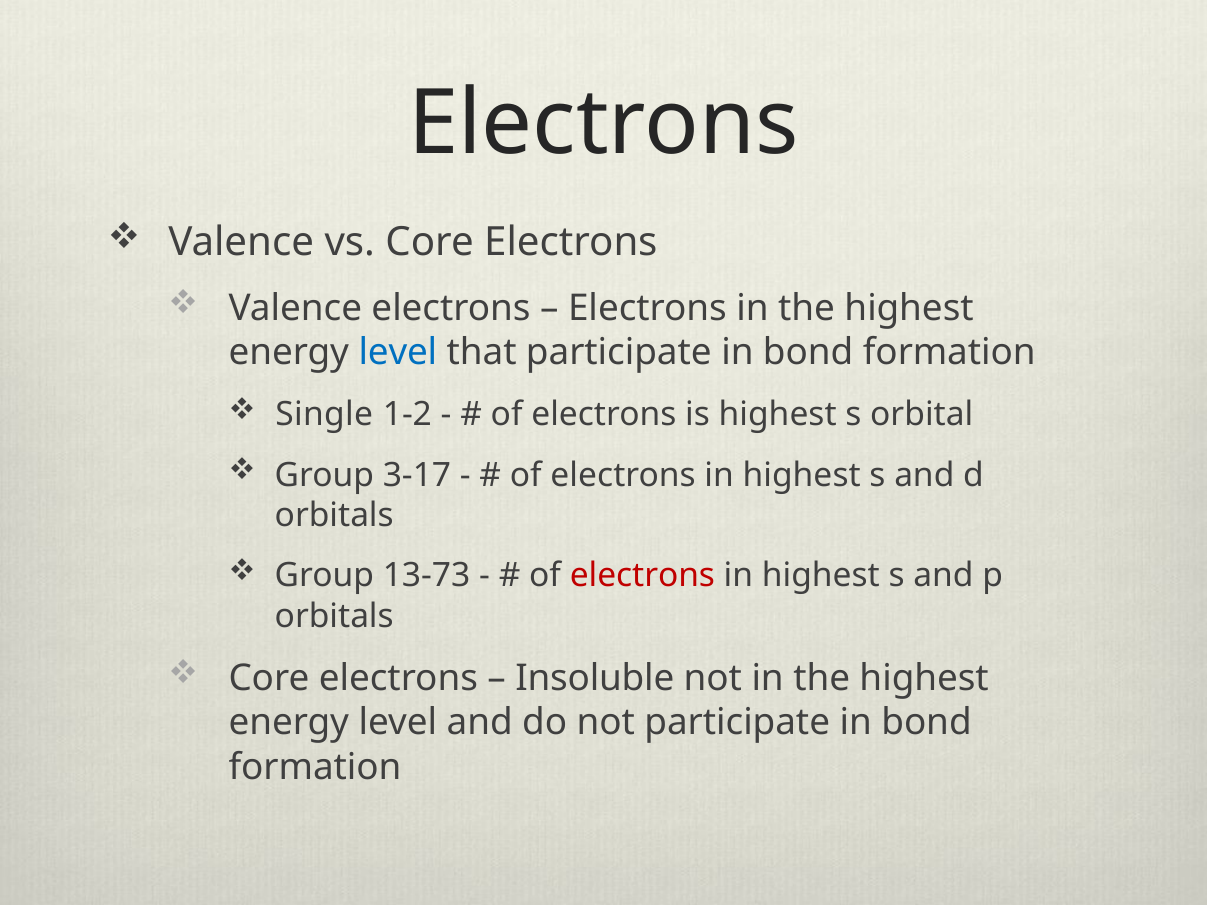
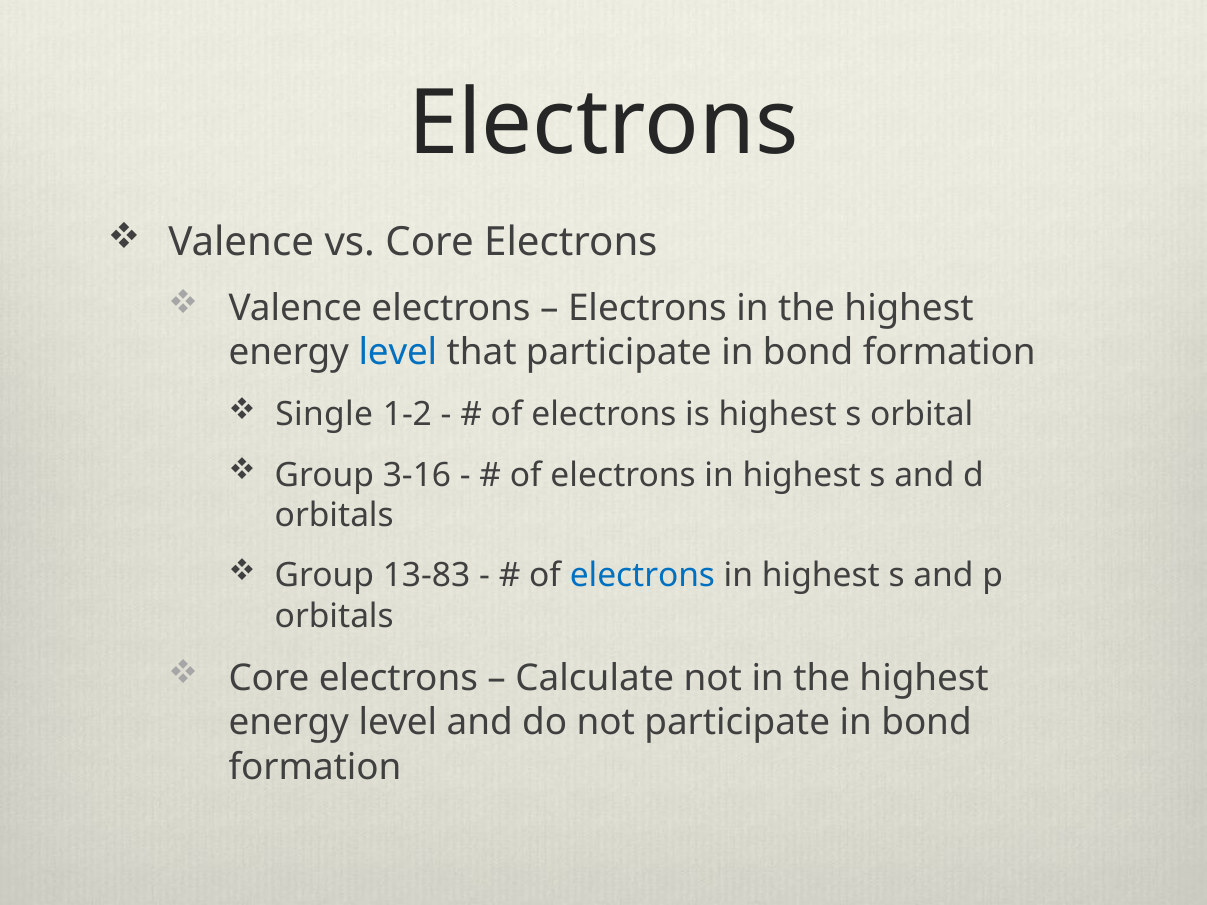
3-17: 3-17 -> 3-16 (417, 475)
13-73: 13-73 -> 13-83 (427, 576)
electrons colour: red -> blue (642, 576)
Insoluble: Insoluble -> Calculate (595, 679)
